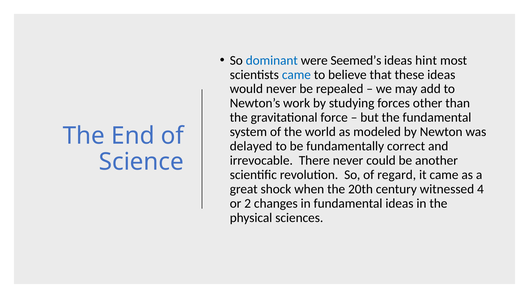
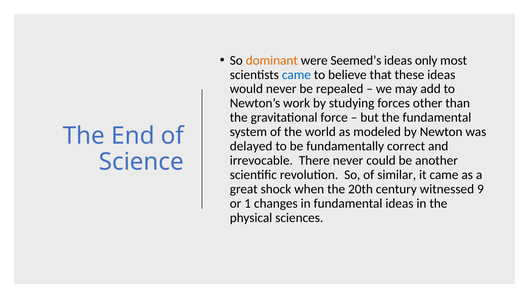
dominant colour: blue -> orange (272, 60)
hint: hint -> only (426, 60)
regard: regard -> similar (397, 174)
4: 4 -> 9 (480, 189)
2: 2 -> 1 (248, 203)
